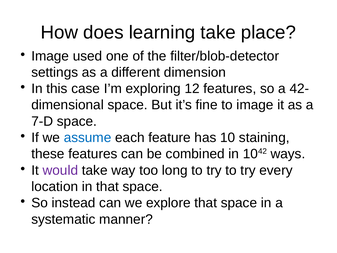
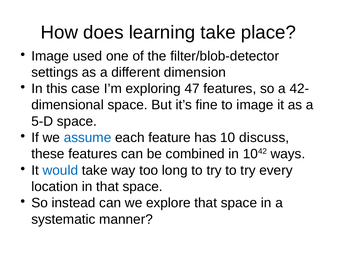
12: 12 -> 47 (192, 89)
7-D: 7-D -> 5-D (42, 121)
staining: staining -> discuss (264, 138)
would colour: purple -> blue (60, 170)
